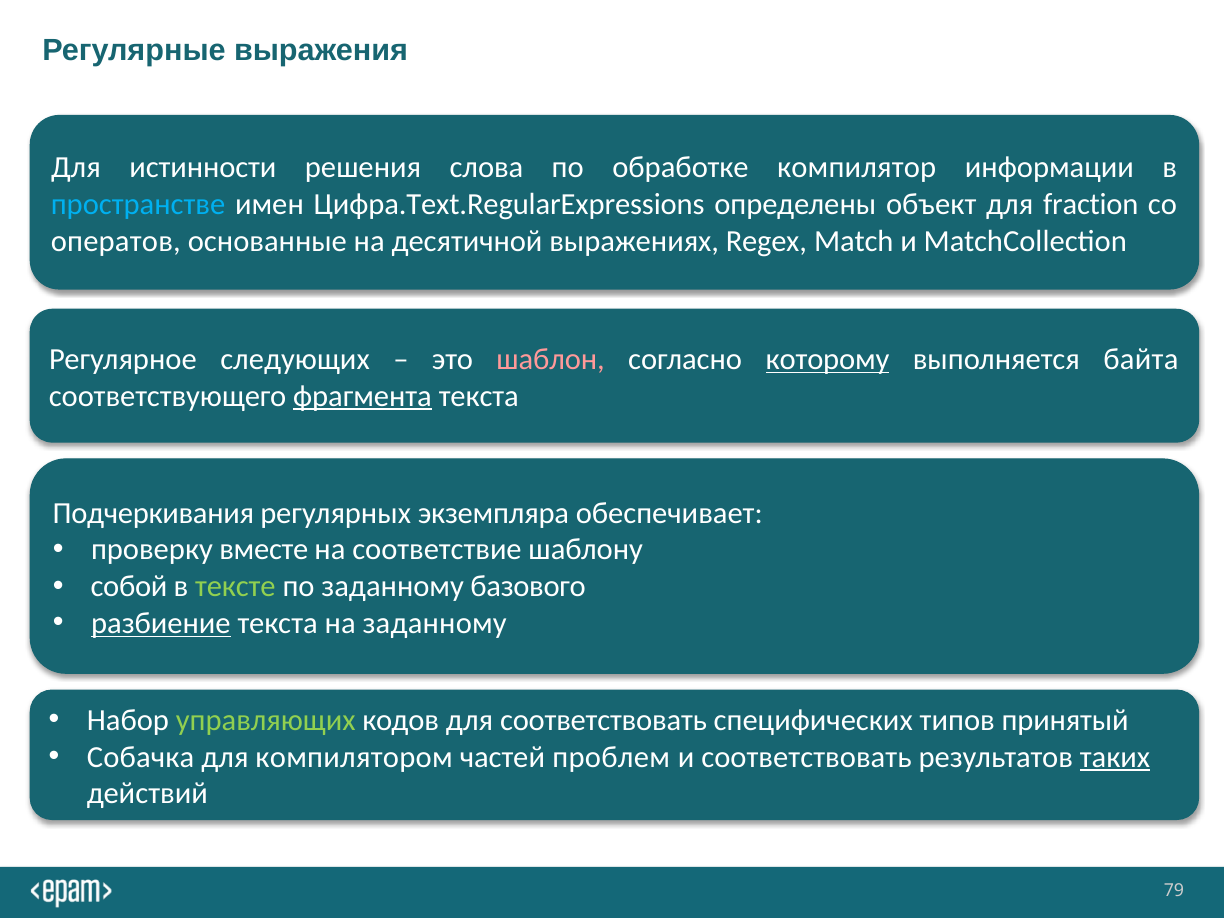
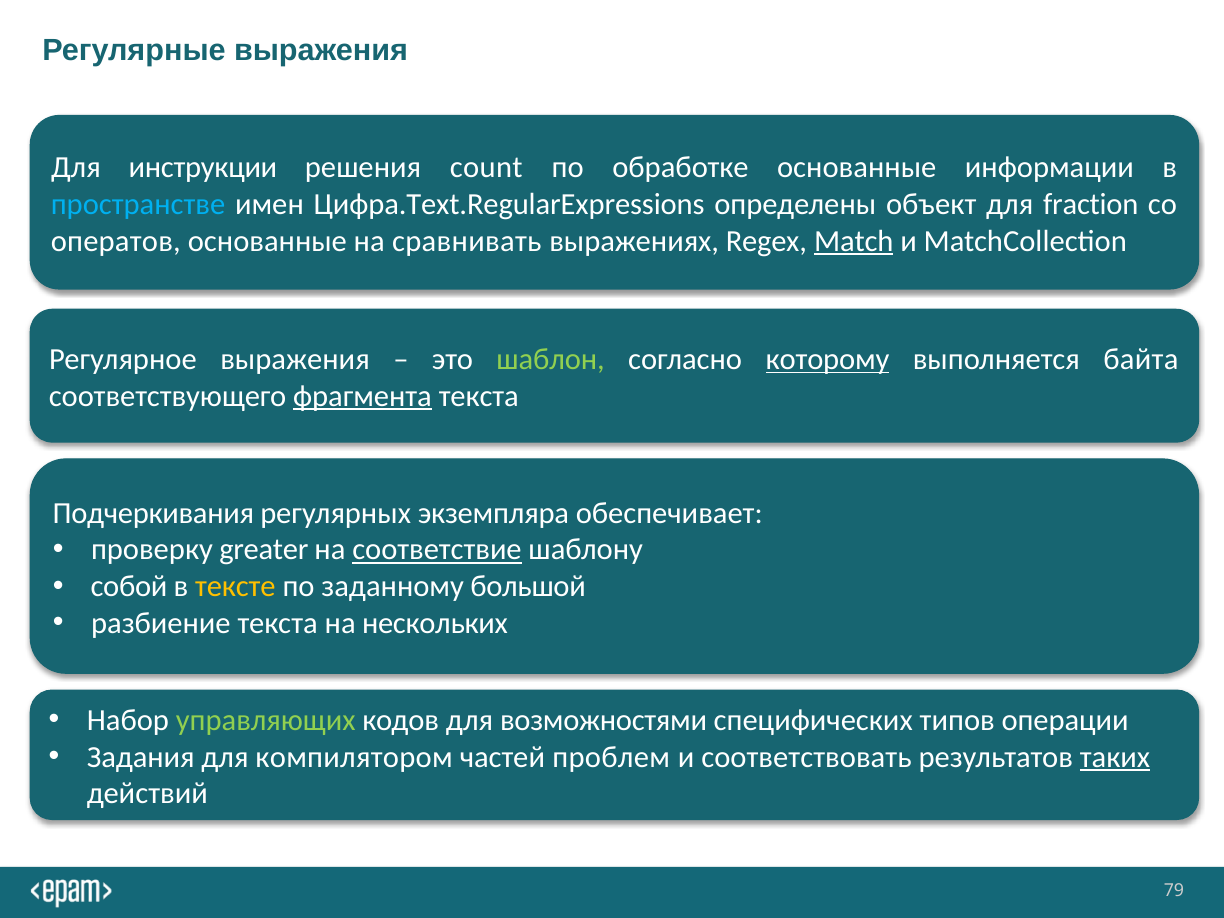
истинности: истинности -> инструкции (203, 168)
слова: слова -> count (486, 168)
обработке компилятор: компилятор -> основанные (857, 168)
десятичной: десятичной -> сравнивать (467, 241)
Match underline: none -> present (854, 241)
Регулярное следующих: следующих -> выражения (295, 359)
шаблон colour: pink -> light green (551, 359)
вместе: вместе -> greater (264, 550)
соответствие underline: none -> present (437, 550)
тексте colour: light green -> yellow (235, 587)
базового: базового -> большой (528, 587)
разбиение underline: present -> none (161, 623)
на заданному: заданному -> нескольких (435, 623)
для соответствовать: соответствовать -> возможностями (604, 720)
принятый: принятый -> операции (1065, 720)
Собачка: Собачка -> Задания (141, 757)
